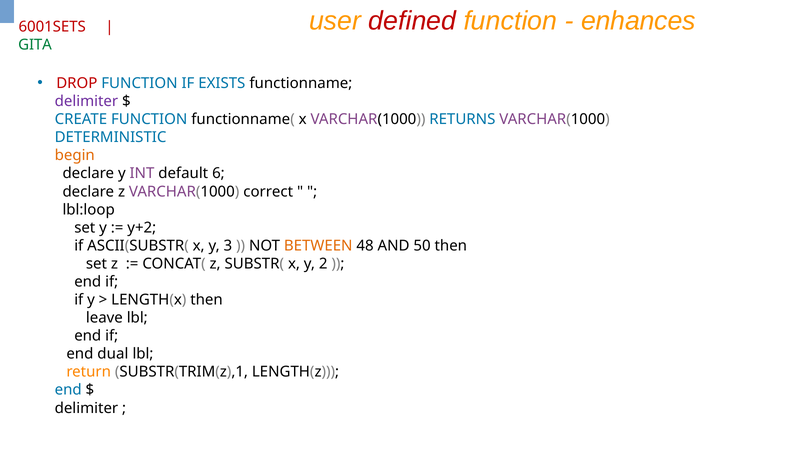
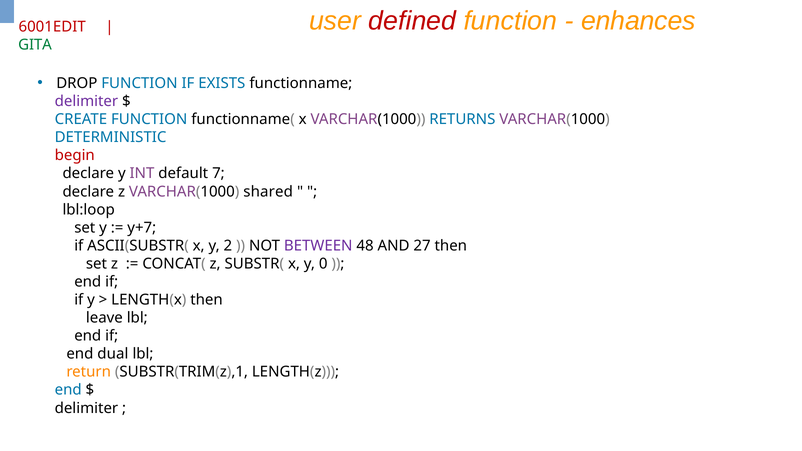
6001SETS: 6001SETS -> 6001EDIT (52, 27)
DROP colour: red -> black (77, 83)
begin colour: orange -> red (75, 156)
6: 6 -> 7 (218, 174)
correct: correct -> shared (268, 192)
y+2: y+2 -> y+7 (142, 228)
3: 3 -> 2 (228, 246)
BETWEEN colour: orange -> purple (318, 246)
50: 50 -> 27 (422, 246)
2: 2 -> 0 (323, 264)
